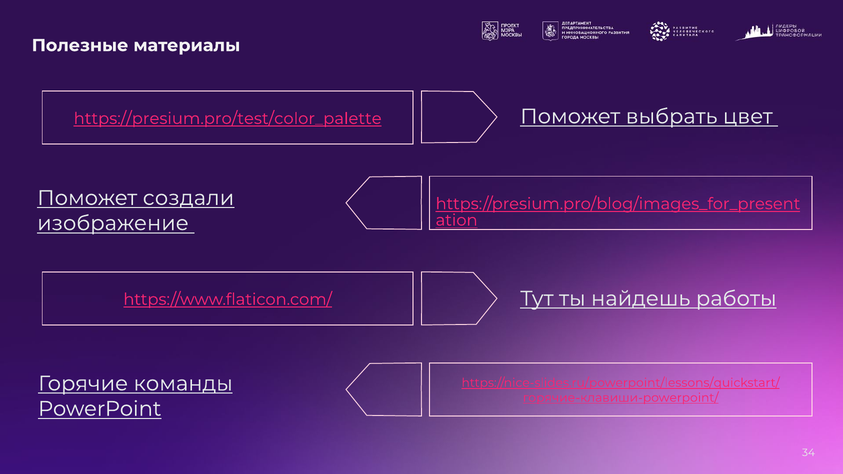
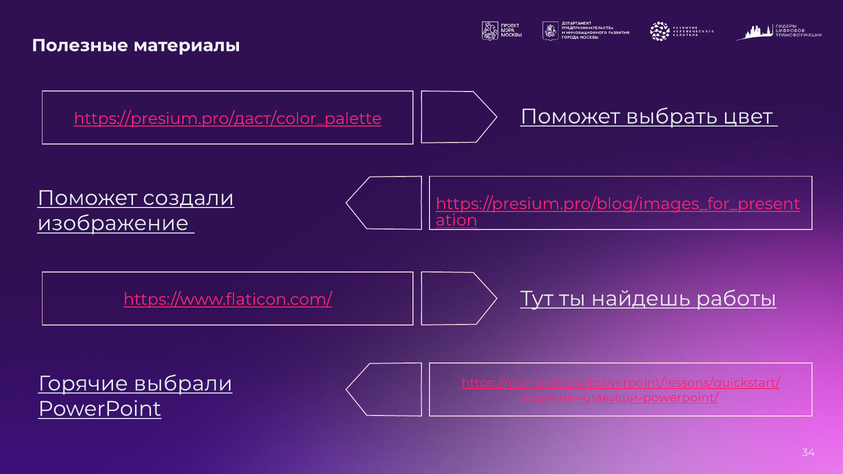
https://presium.pro/test/color_palette: https://presium.pro/test/color_palette -> https://presium.pro/даст/color_palette (228, 119)
команды: команды -> выбрали (183, 384)
